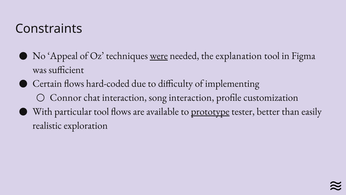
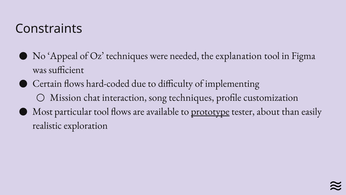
were underline: present -> none (159, 56)
Connor: Connor -> Mission (66, 97)
song interaction: interaction -> techniques (191, 97)
With: With -> Most (43, 111)
better: better -> about (268, 111)
